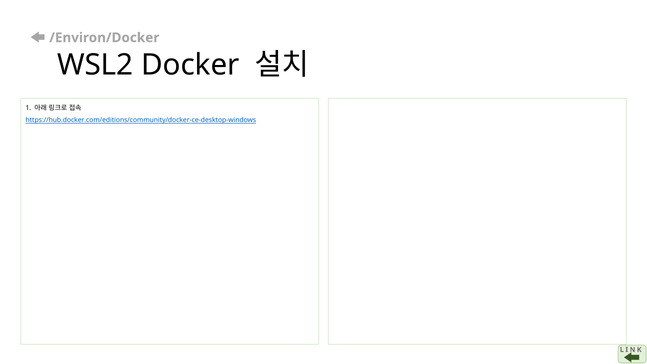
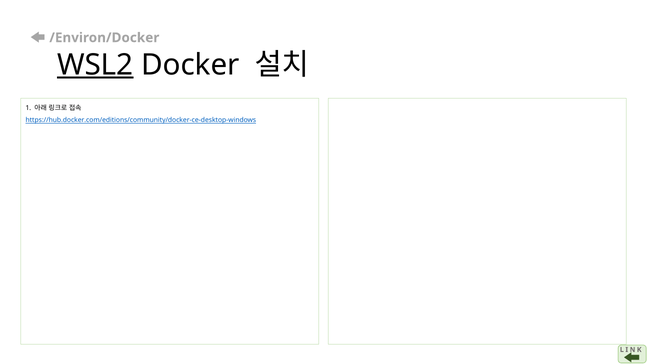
WSL2 underline: none -> present (95, 65)
